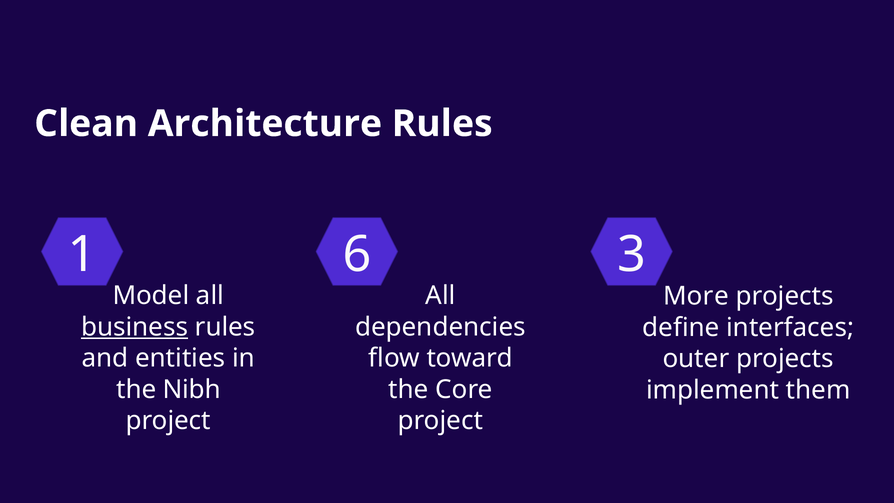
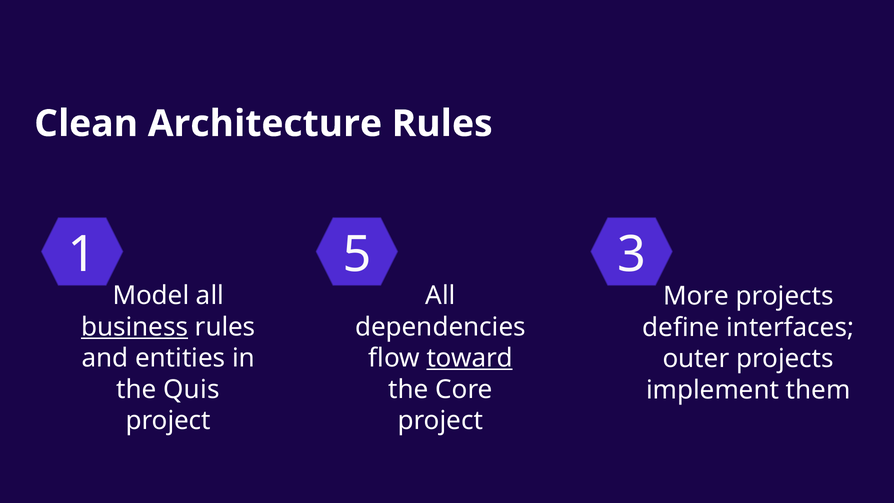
6: 6 -> 5 (357, 255)
toward underline: none -> present (470, 358)
Nibh: Nibh -> Quis (192, 389)
